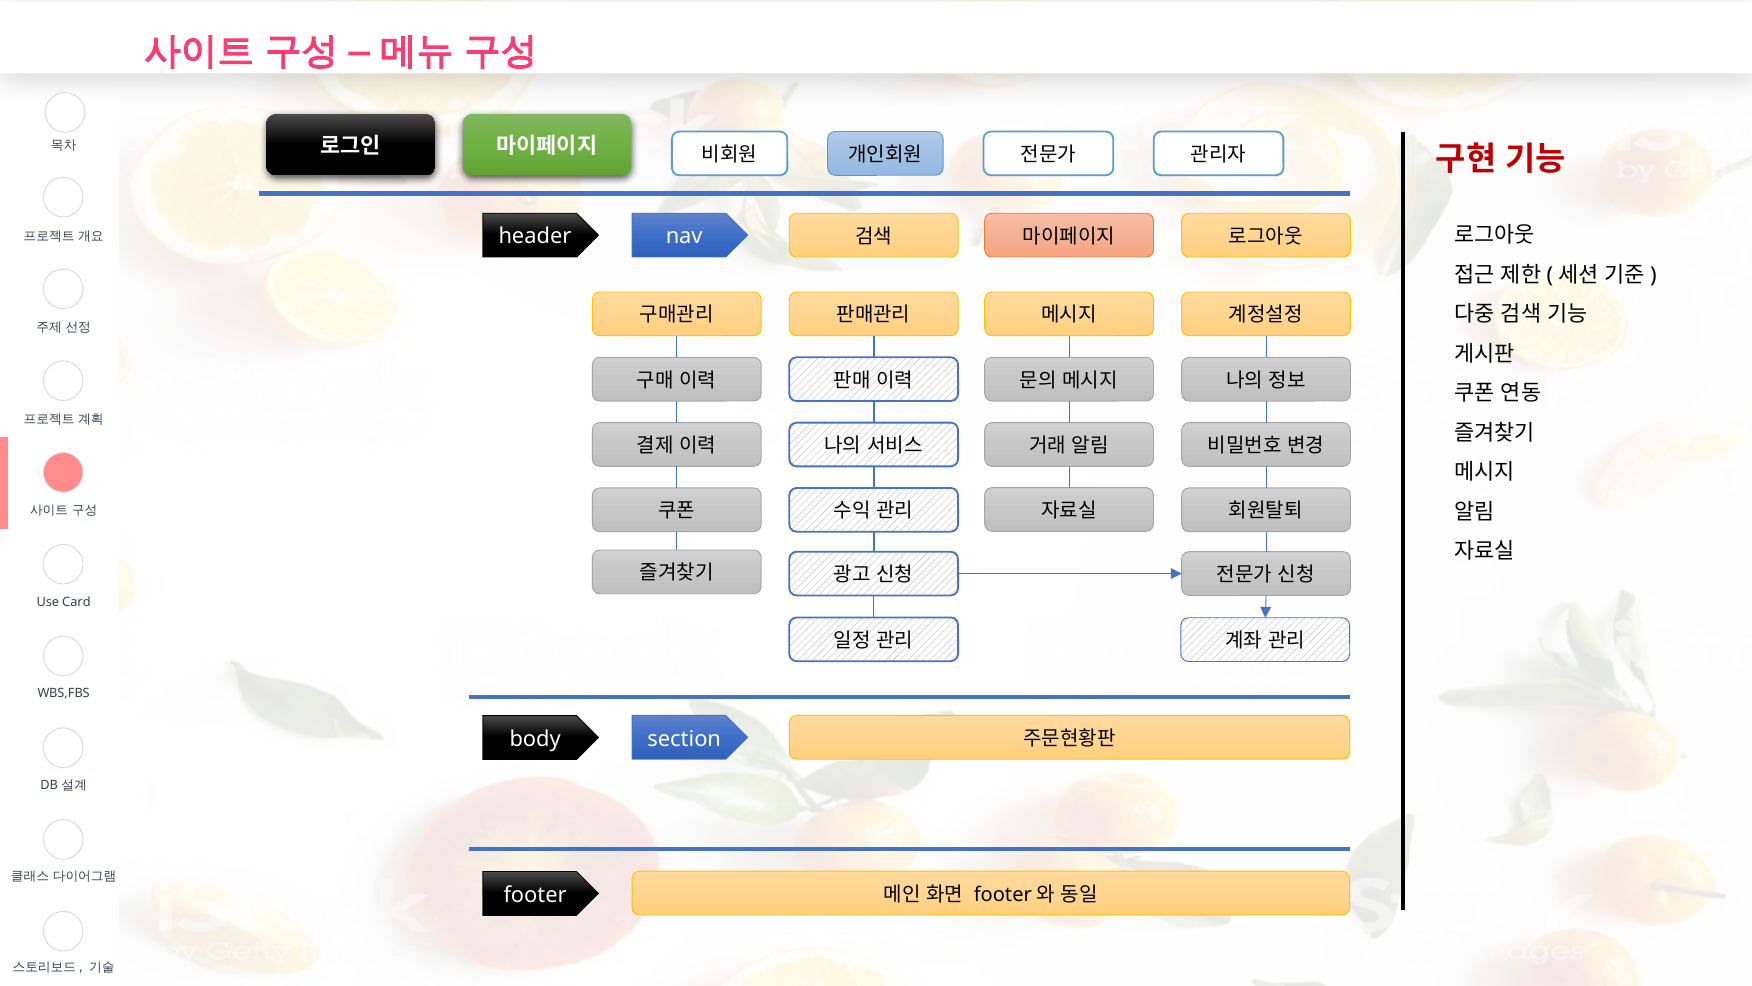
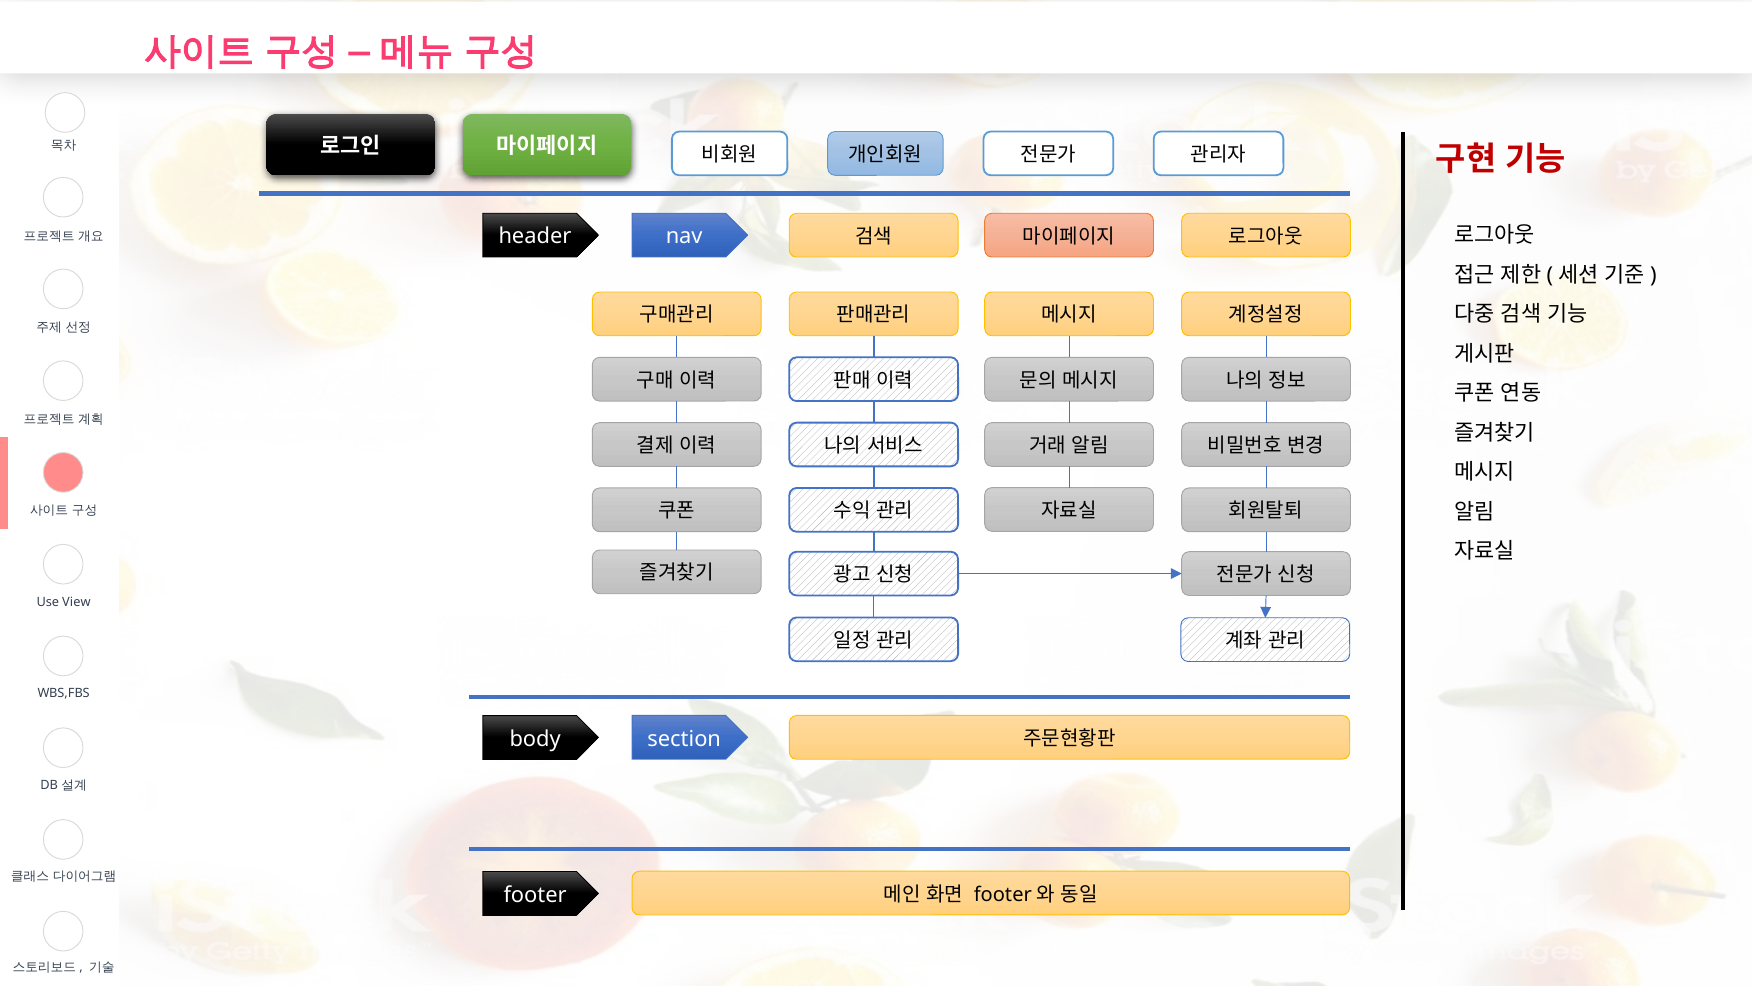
Card: Card -> View (76, 602)
